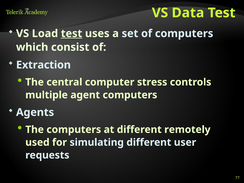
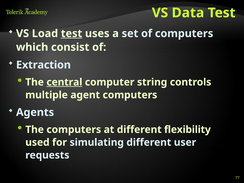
central underline: none -> present (64, 82)
stress: stress -> string (152, 82)
remotely: remotely -> flexibility (187, 130)
